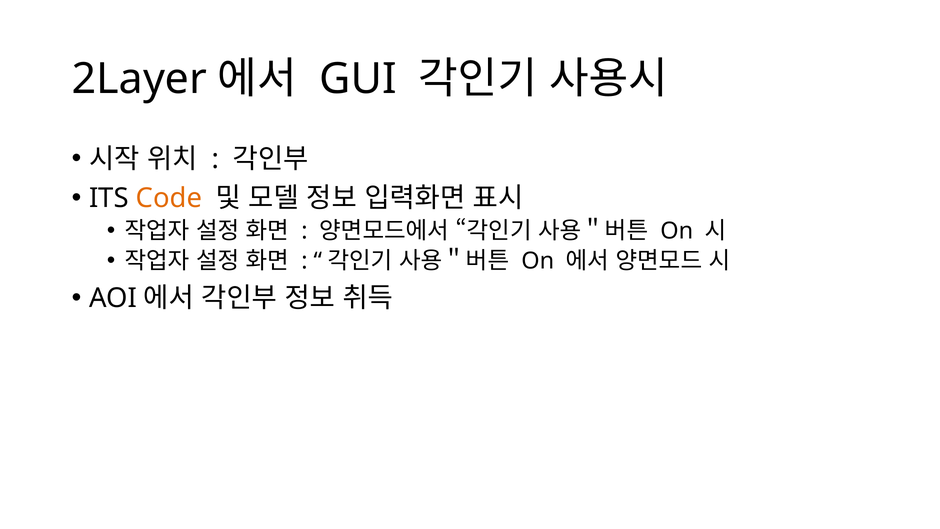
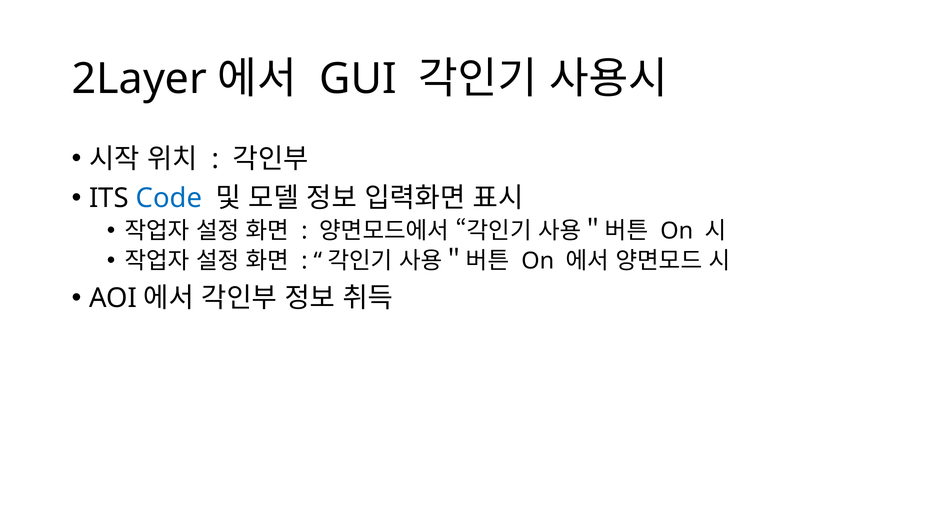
Code colour: orange -> blue (169, 198)
